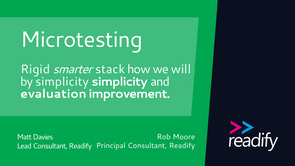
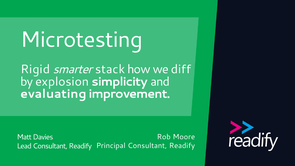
will: will -> diff (181, 69)
by simplicity: simplicity -> explosion (62, 82)
evaluation: evaluation -> evaluating (53, 94)
